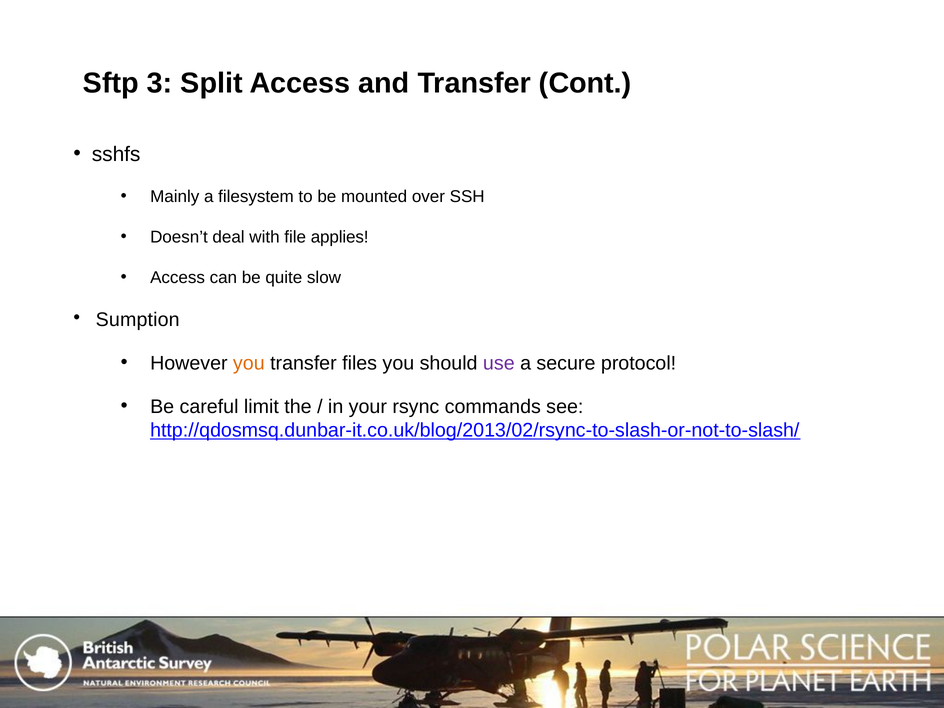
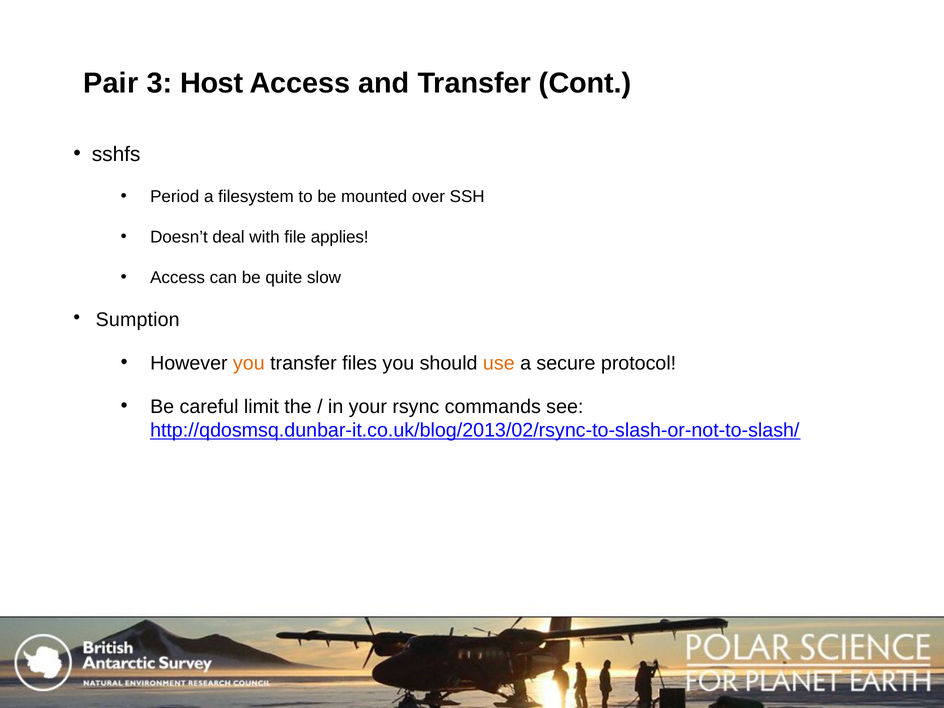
Sftp: Sftp -> Pair (111, 83)
Split: Split -> Host (212, 83)
Mainly: Mainly -> Period (175, 197)
use colour: purple -> orange (499, 363)
